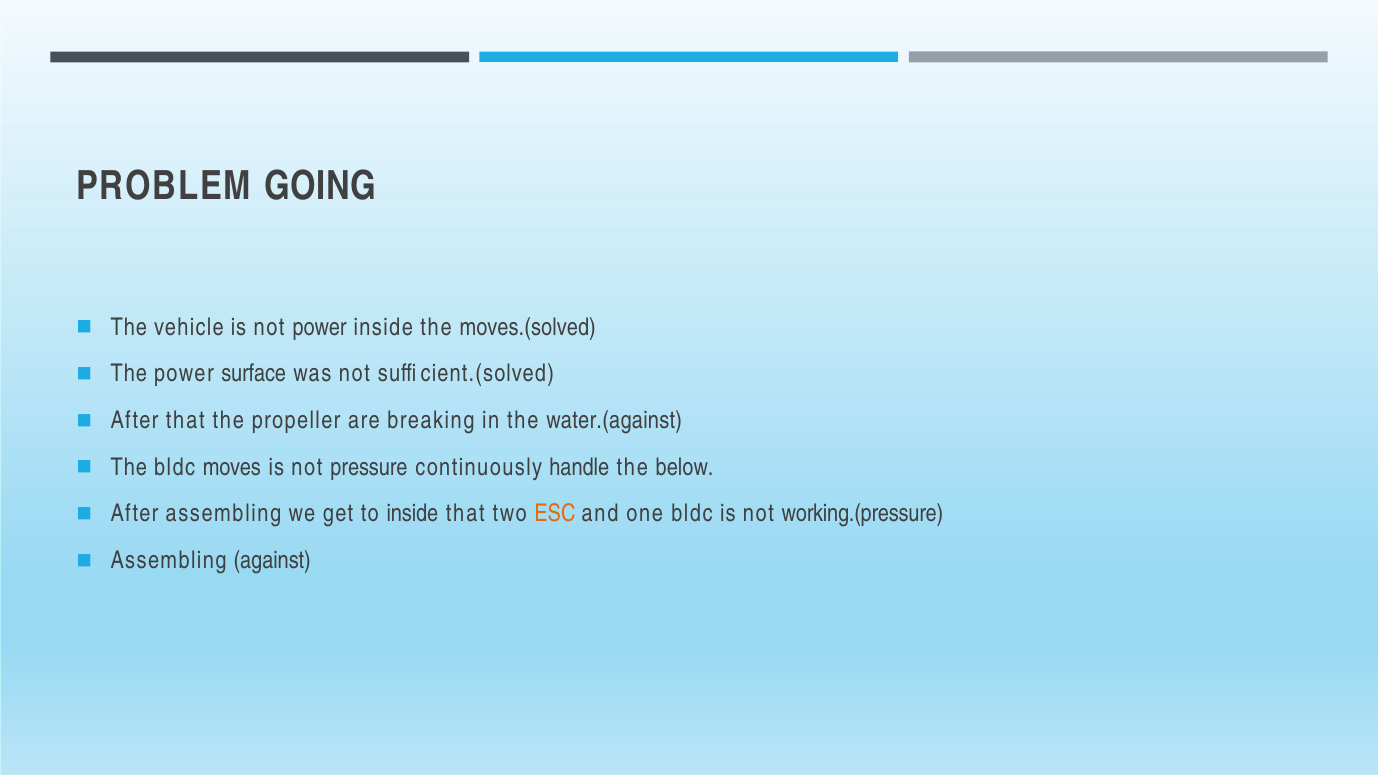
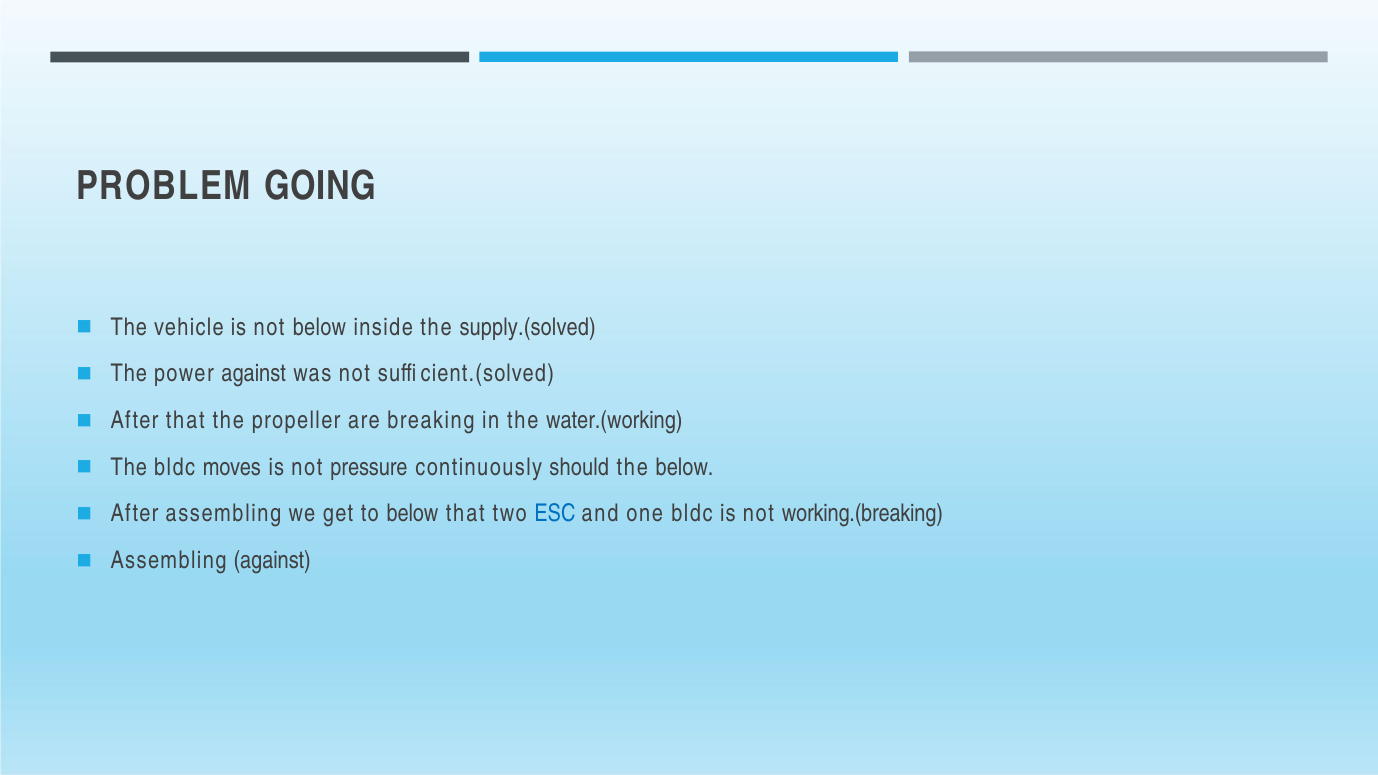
not power: power -> below (319, 327)
moves.(solved: moves.(solved -> supply.(solved (528, 327)
power surface: surface -> against (254, 374)
water.(against: water.(against -> water.(working (614, 420)
handle: handle -> should (579, 467)
to inside: inside -> below (412, 514)
ESC colour: orange -> blue (555, 514)
working.(pressure: working.(pressure -> working.(breaking (862, 514)
